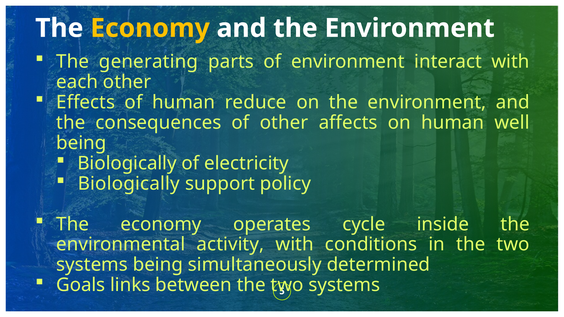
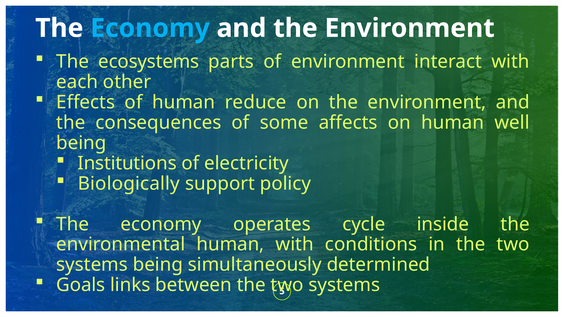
Economy colour: yellow -> light blue (150, 28)
generating: generating -> ecosystems (149, 62)
of other: other -> some (284, 123)
Biologically: Biologically -> Institutions (127, 163)
environmental activity: activity -> human (230, 245)
